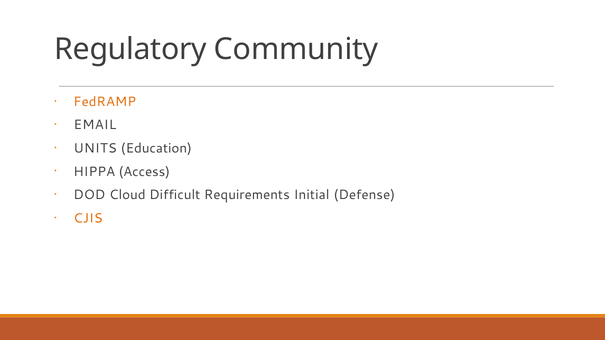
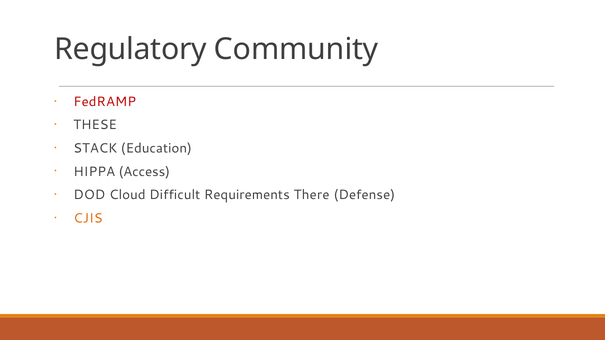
FedRAMP colour: orange -> red (105, 102)
EMAIL: EMAIL -> THESE (95, 125)
UNITS: UNITS -> STACK (95, 148)
Initial: Initial -> There (312, 195)
